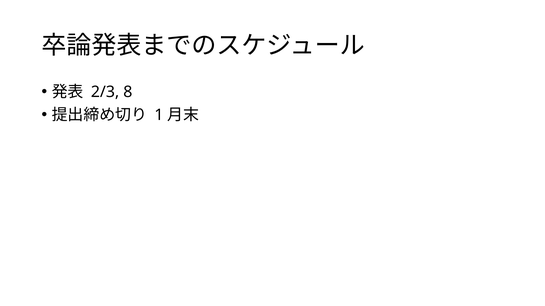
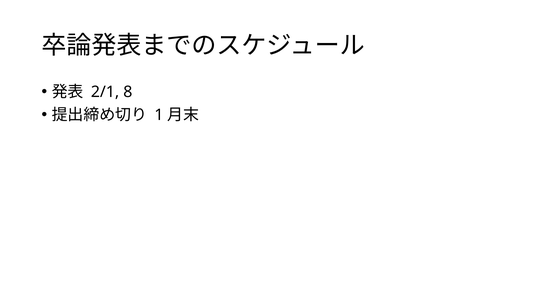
2/3: 2/3 -> 2/1 (105, 92)
